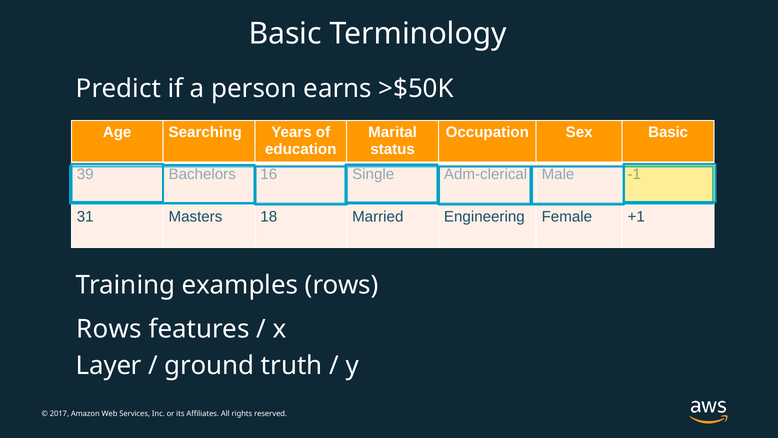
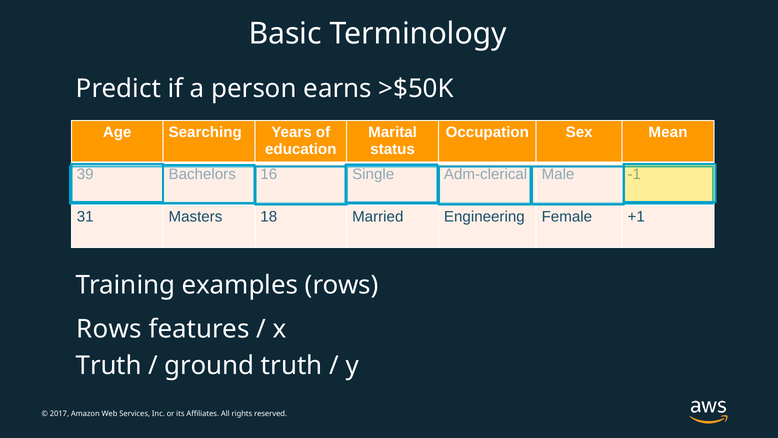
Sex Basic: Basic -> Mean (668, 132)
Layer: Layer -> Truth (109, 365)
